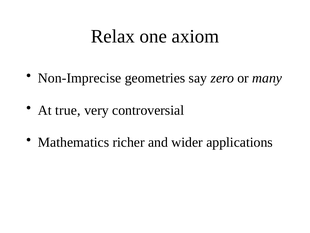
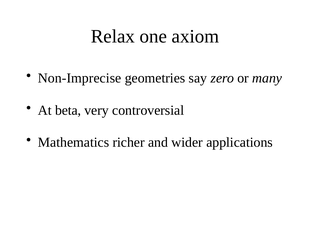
true: true -> beta (68, 110)
